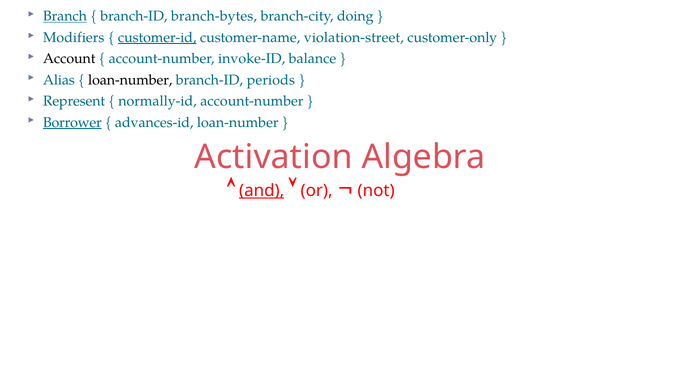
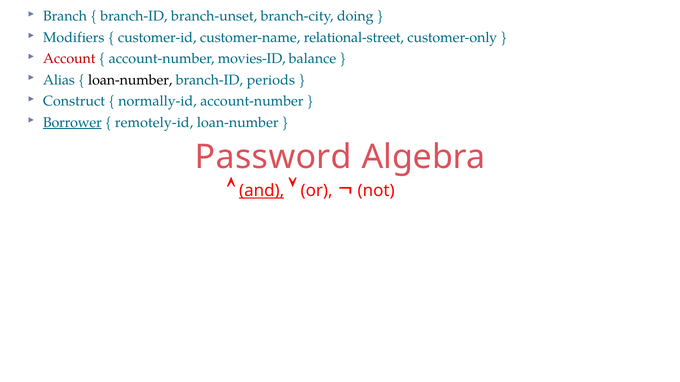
Branch underline: present -> none (65, 16)
branch-bytes: branch-bytes -> branch-unset (214, 16)
customer-id underline: present -> none (157, 38)
violation-street: violation-street -> relational-street (354, 38)
Account colour: black -> red (69, 59)
invoke-ID: invoke-ID -> movies-ID (252, 59)
Represent: Represent -> Construct (74, 101)
advances-id: advances-id -> remotely-id (154, 123)
Activation: Activation -> Password (273, 157)
